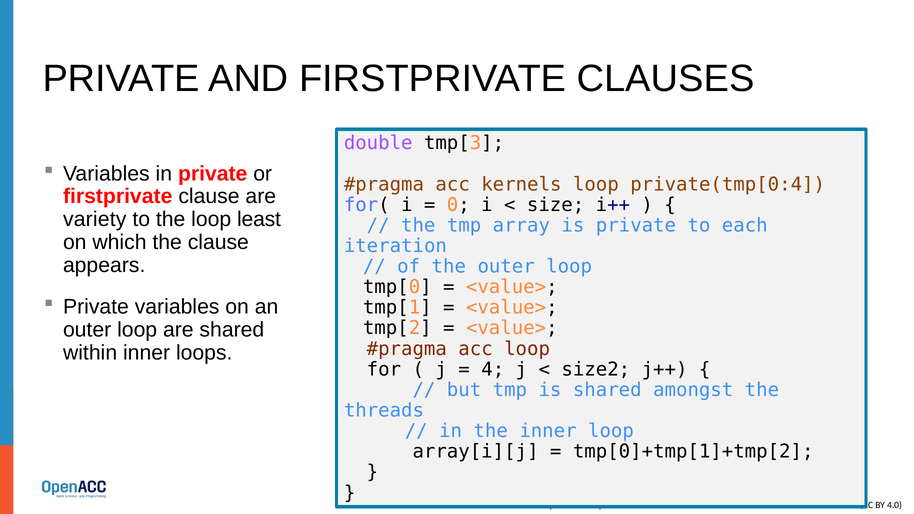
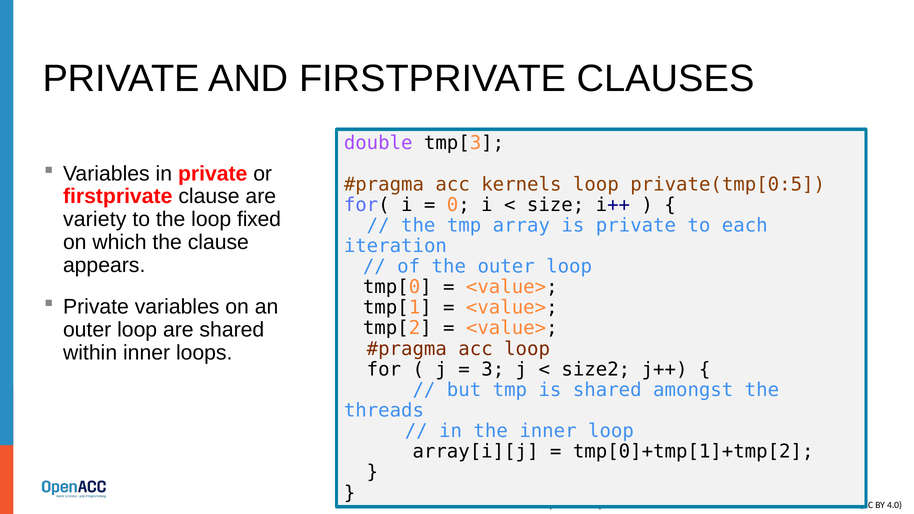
private(tmp[0:4: private(tmp[0:4 -> private(tmp[0:5 (728, 184)
least: least -> fixed (259, 219)
4: 4 -> 3 (493, 369)
